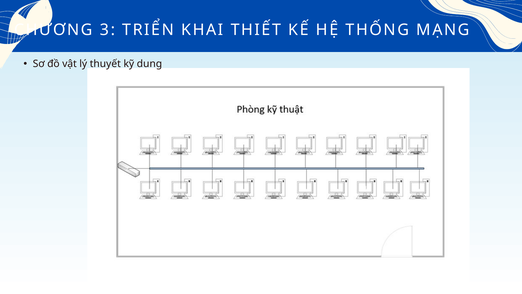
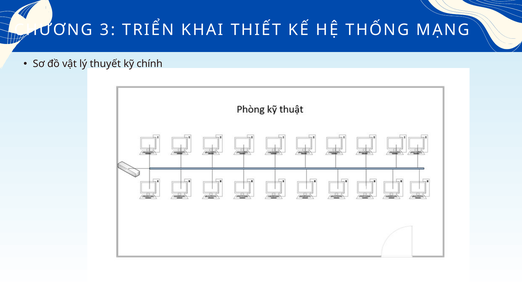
dung: dung -> chính (150, 64)
